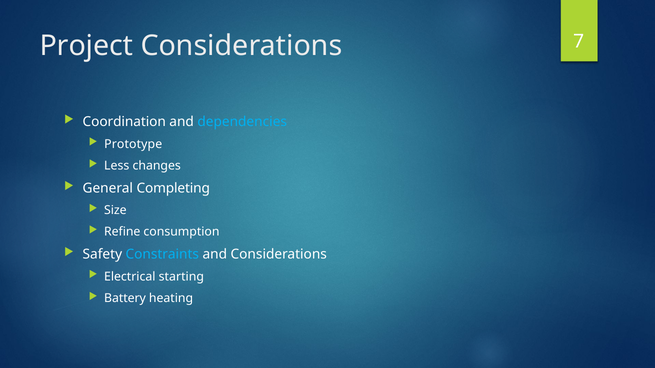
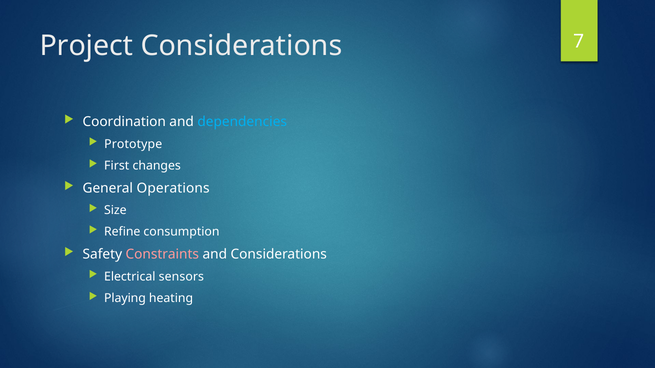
Less: Less -> First (117, 166)
Completing: Completing -> Operations (173, 188)
Constraints colour: light blue -> pink (162, 255)
starting: starting -> sensors (181, 277)
Battery: Battery -> Playing (125, 298)
